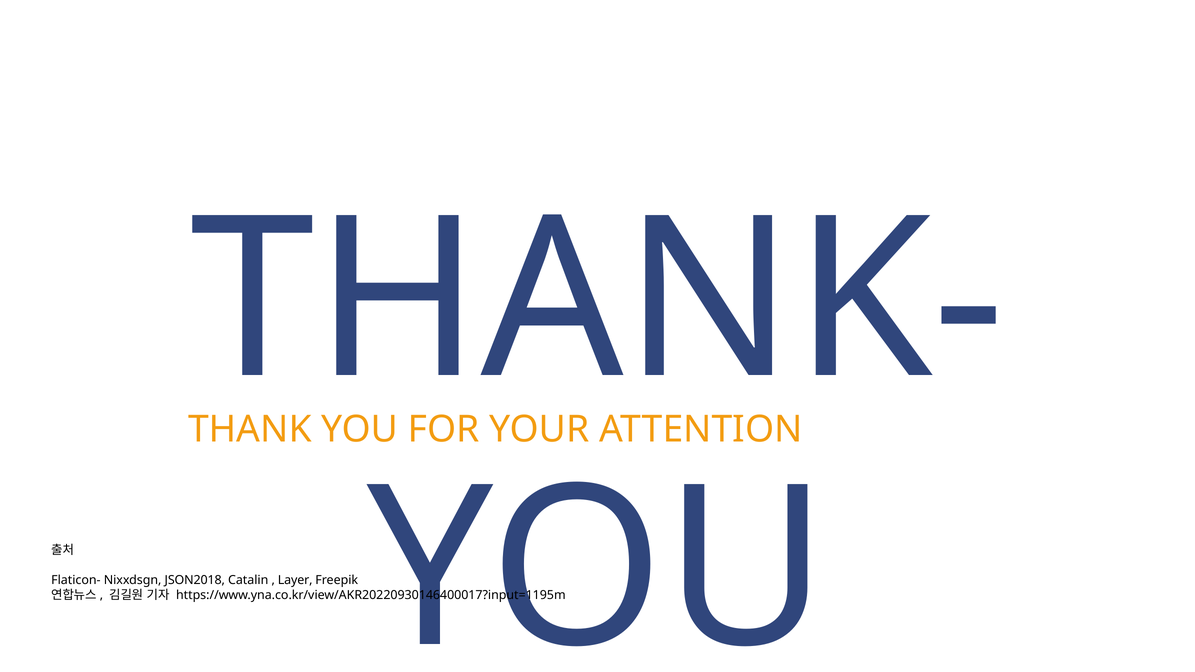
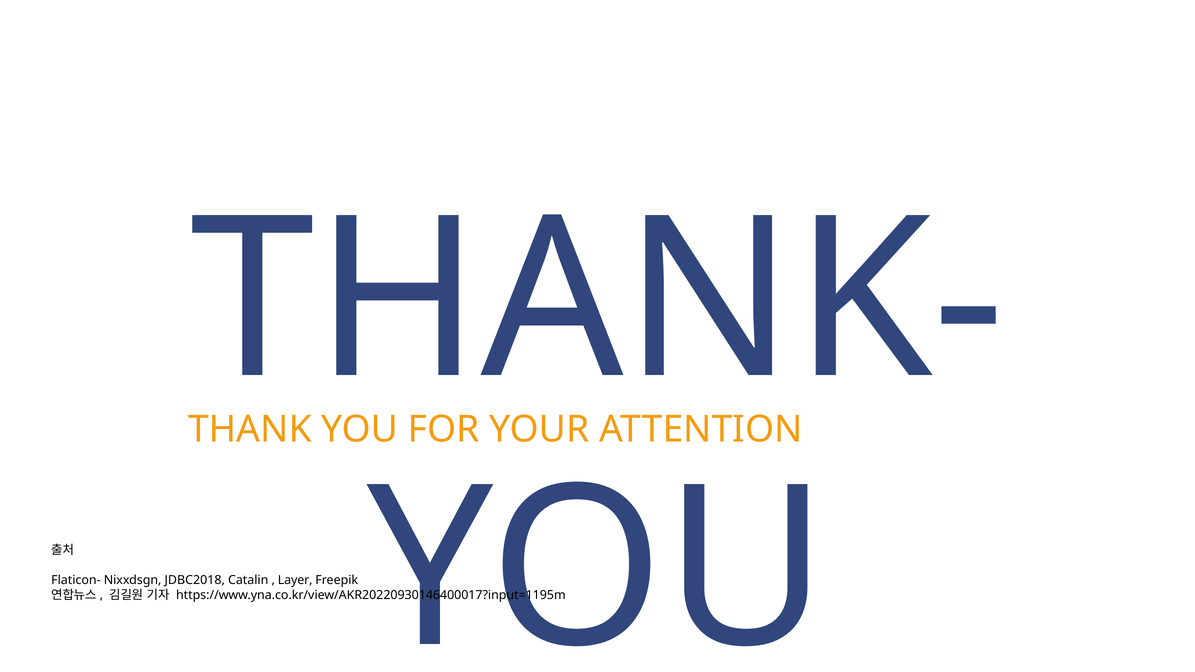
JSON2018: JSON2018 -> JDBC2018 (195, 580)
